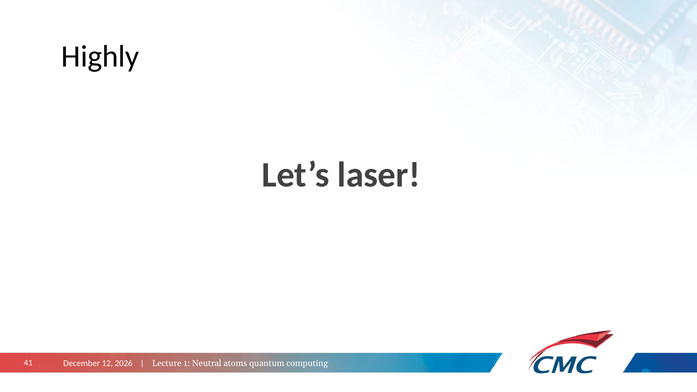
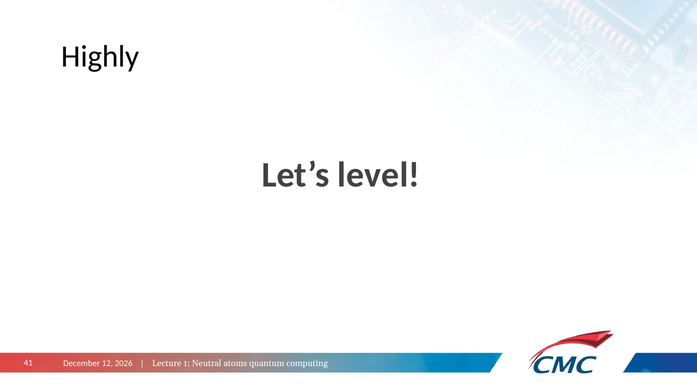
laser: laser -> level (379, 175)
